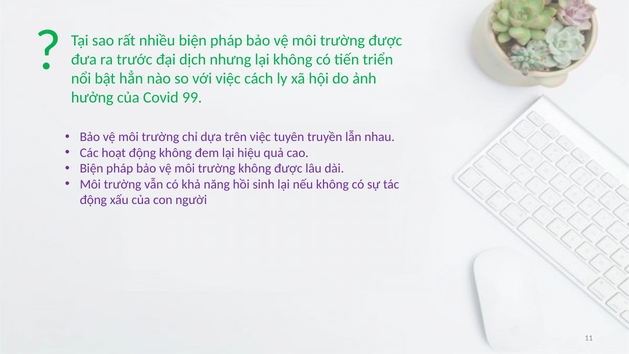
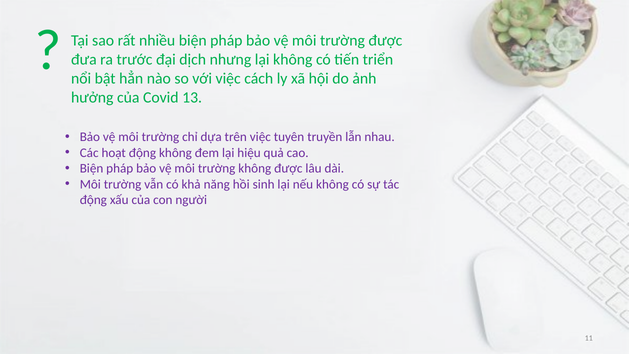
99: 99 -> 13 (192, 97)
